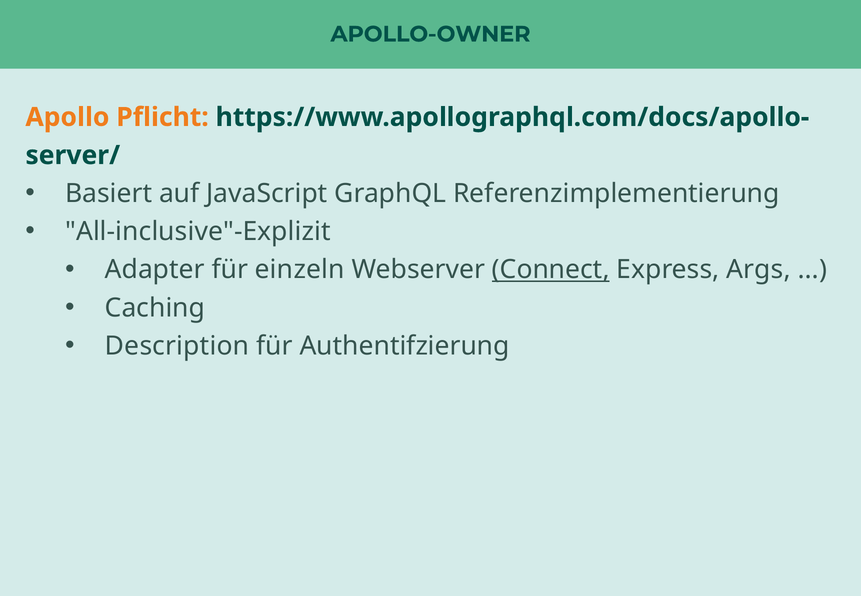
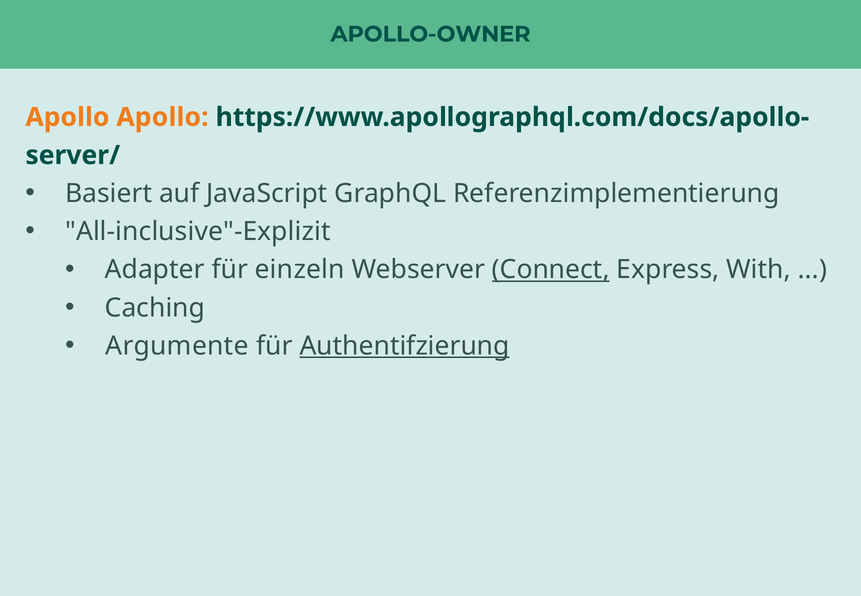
Apollo Pflicht: Pflicht -> Apollo (162, 117)
Args: Args -> With (759, 270)
Description: Description -> Argumente (177, 346)
Authentifzierung underline: none -> present (405, 346)
